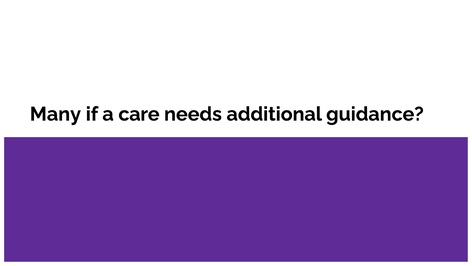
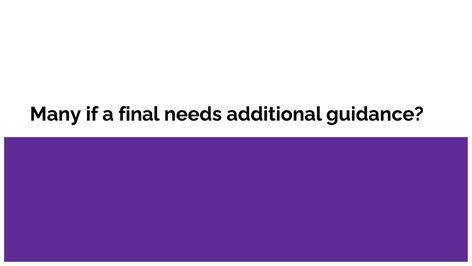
care: care -> final (139, 114)
